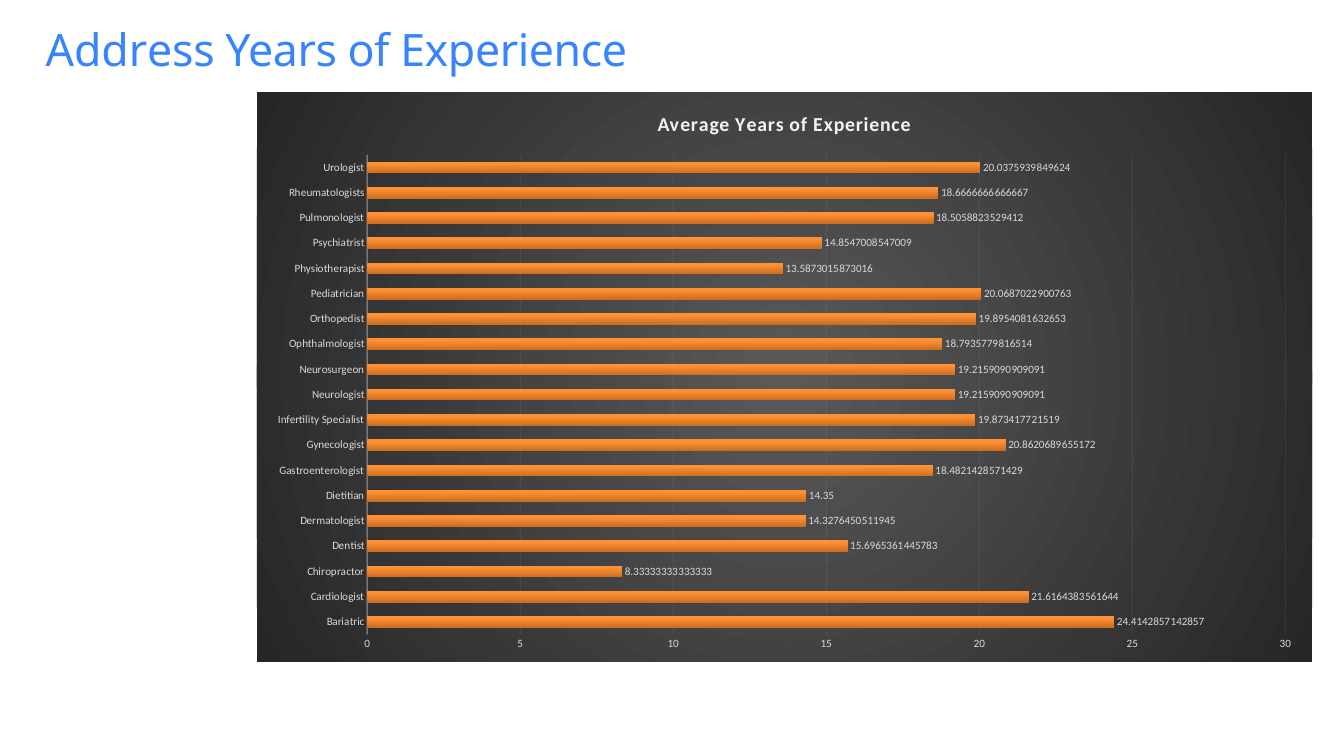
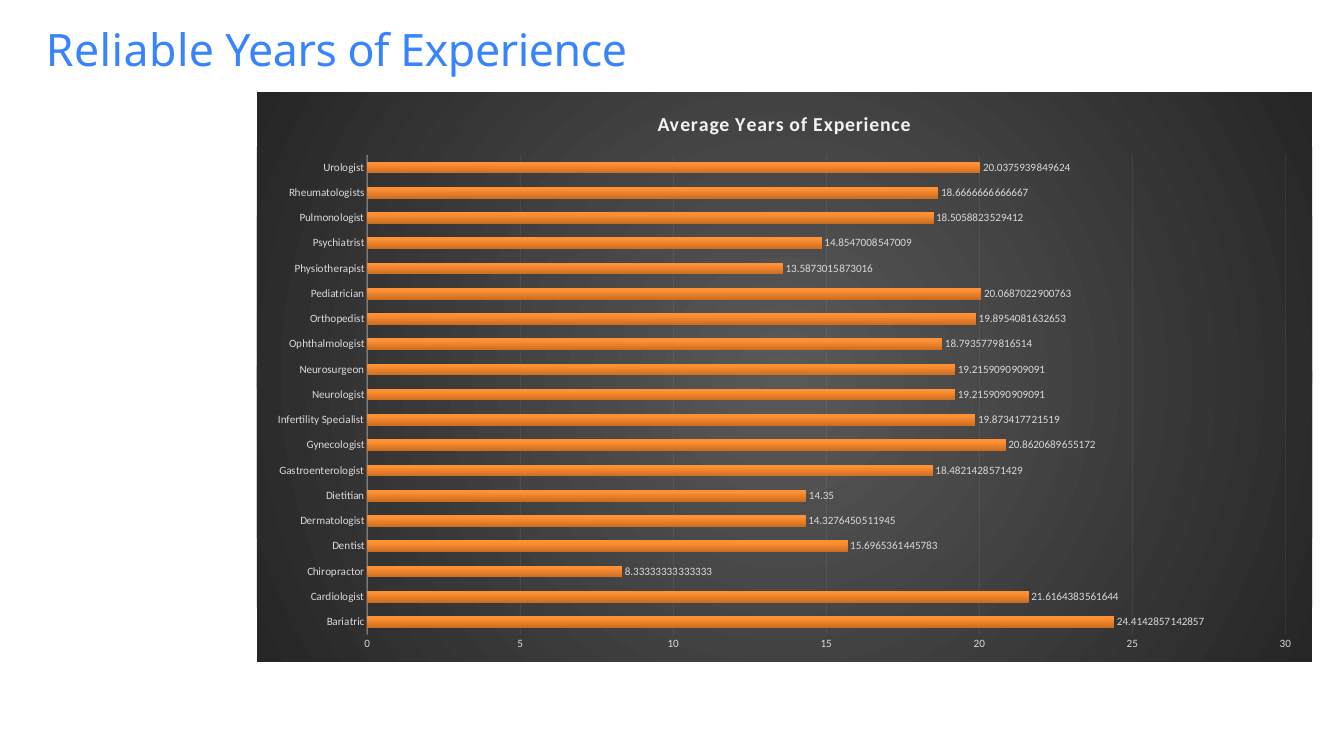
Address: Address -> Reliable (130, 51)
